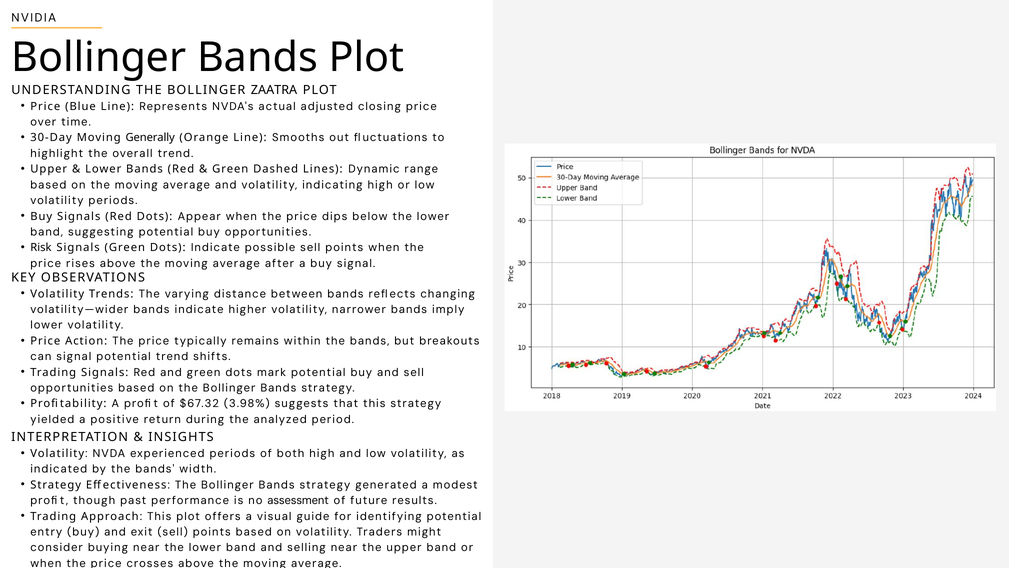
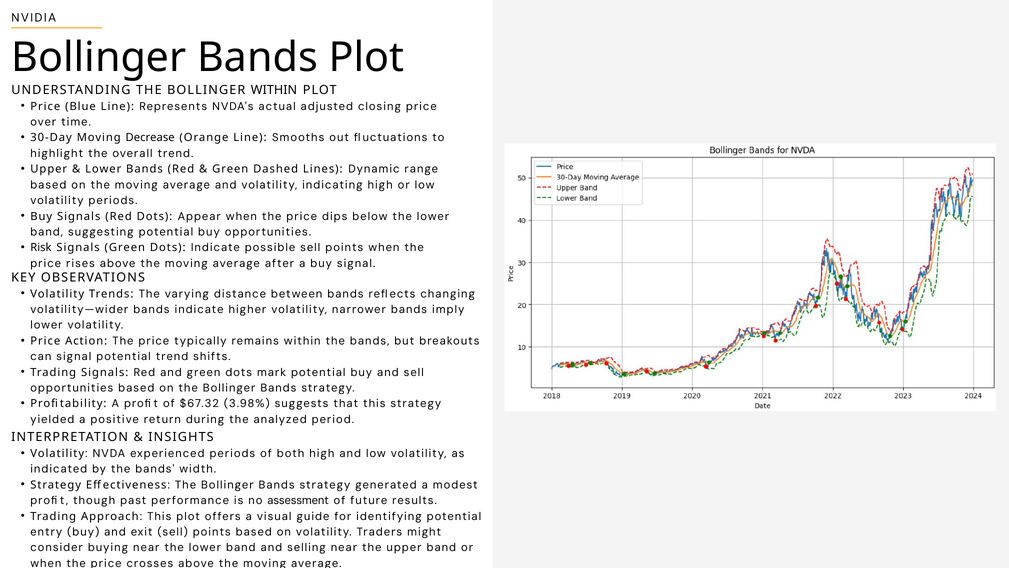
BOLLINGER ZAATRA: ZAATRA -> WITHIN (274, 90)
Generally: Generally -> Decrease (150, 138)
